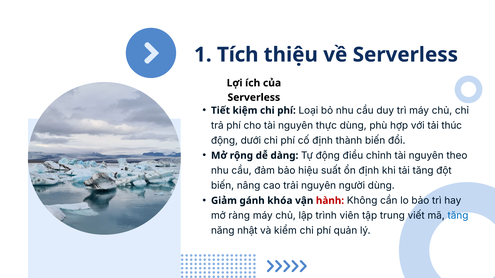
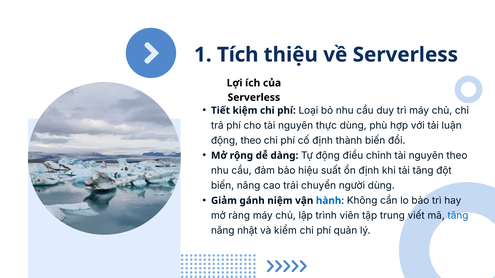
thúc: thúc -> luận (452, 126)
động dưới: dưới -> theo (251, 141)
trải nguyên: nguyên -> chuyển (319, 186)
khóa: khóa -> niệm (280, 201)
hành colour: red -> blue (330, 201)
